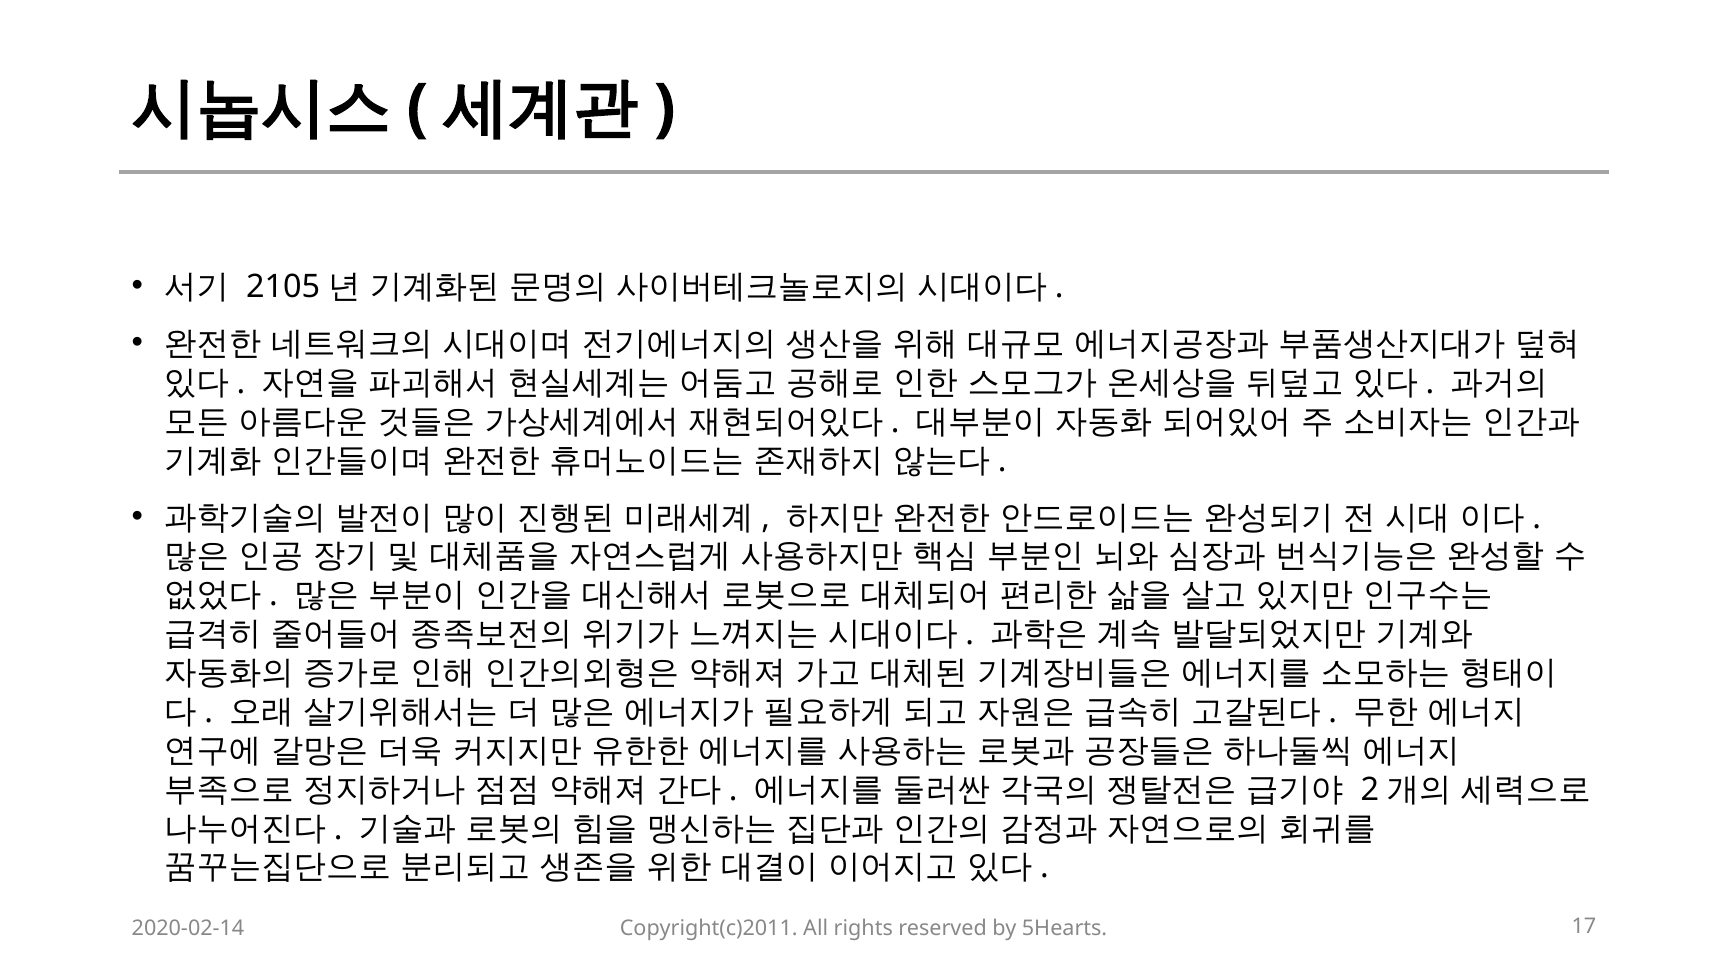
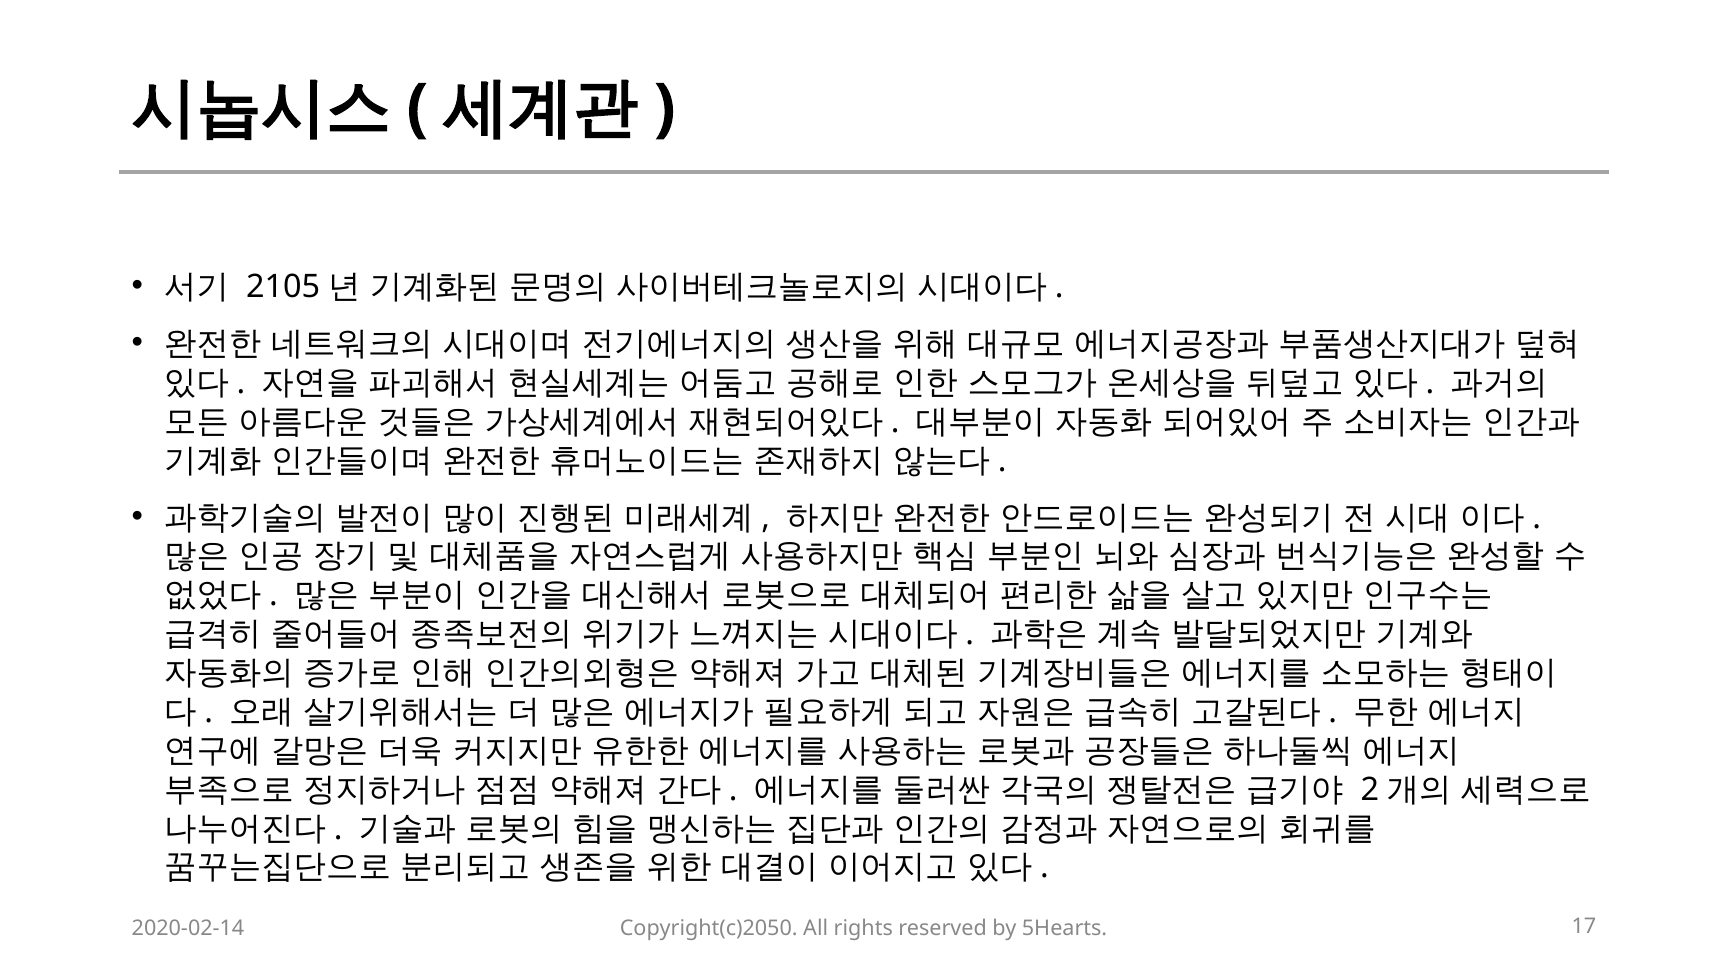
Copyright(c)2011: Copyright(c)2011 -> Copyright(c)2050 (709, 928)
